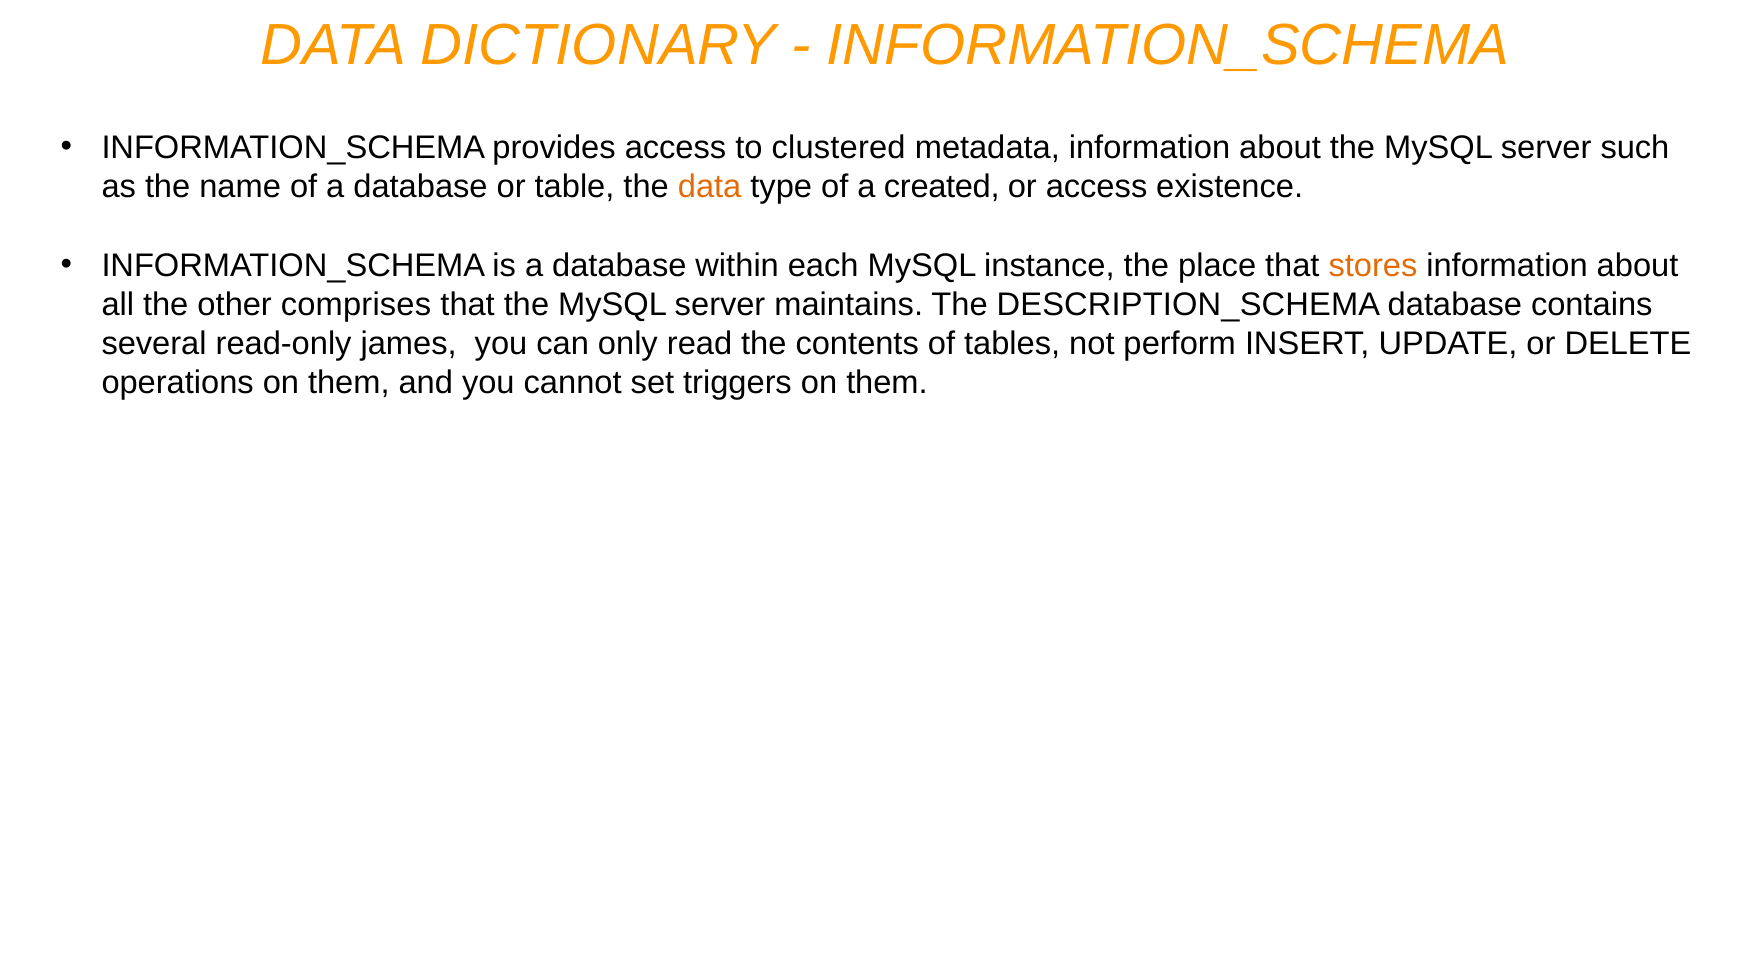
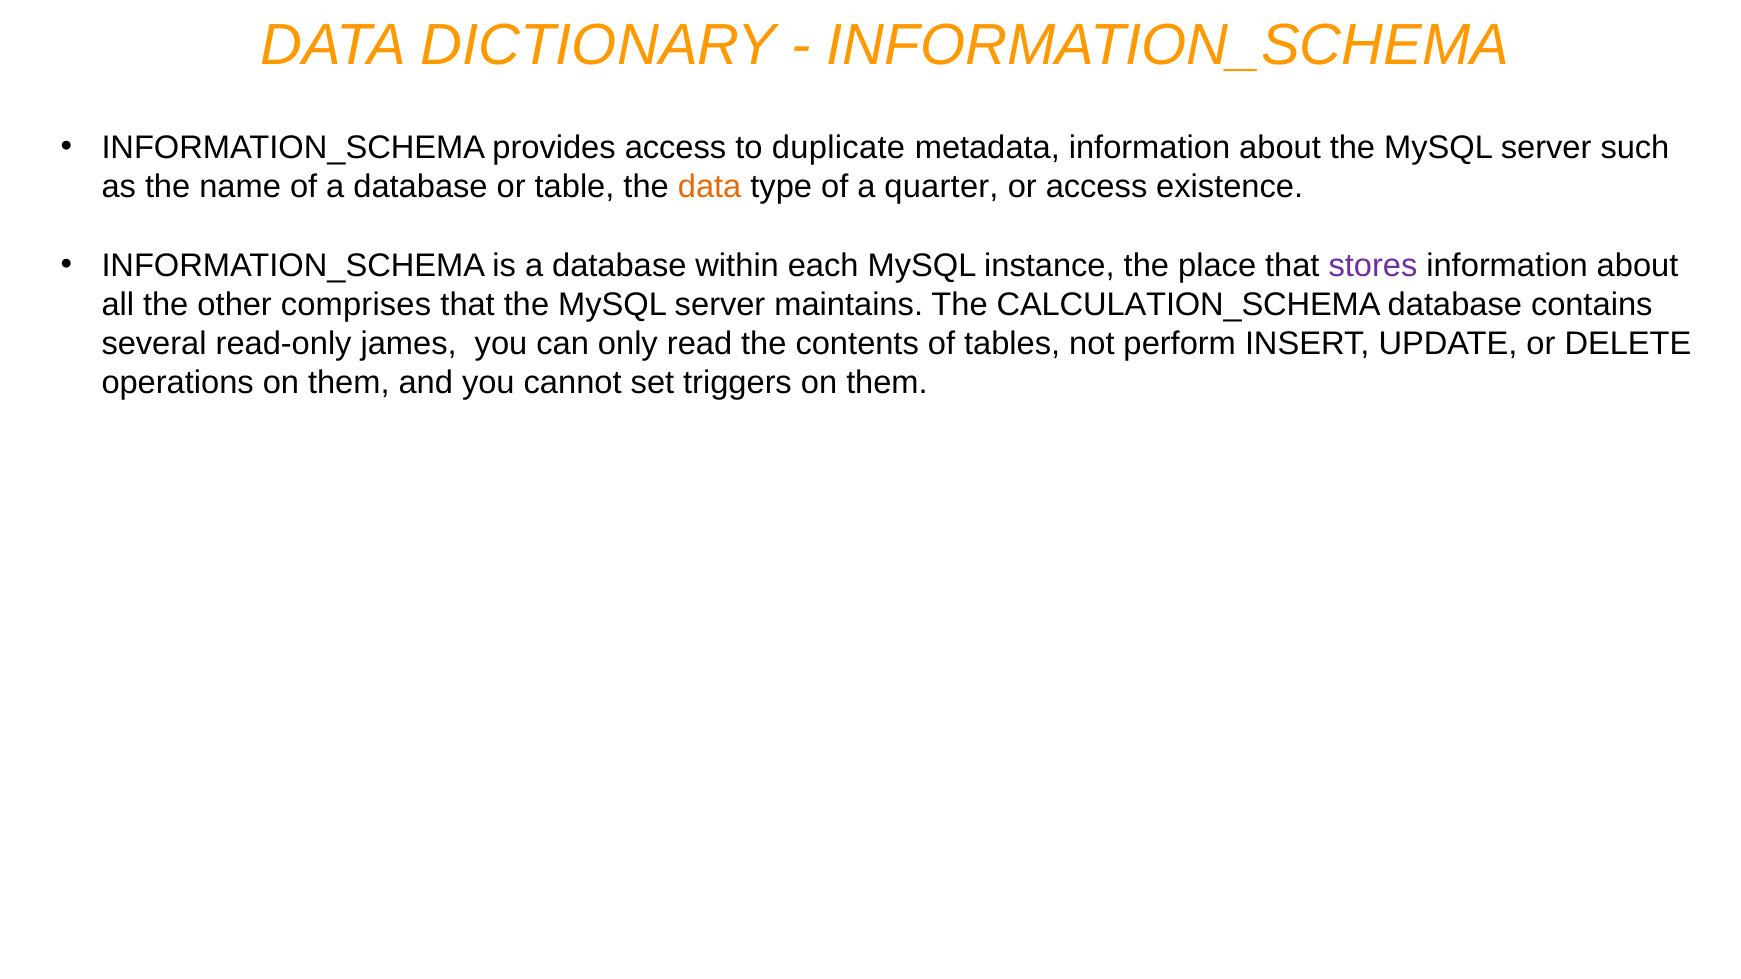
clustered: clustered -> duplicate (839, 148)
created: created -> quarter (942, 187)
stores colour: orange -> purple (1373, 265)
DESCRIPTION_SCHEMA: DESCRIPTION_SCHEMA -> CALCULATION_SCHEMA (1189, 305)
